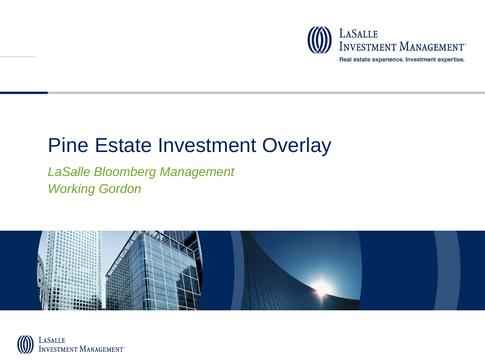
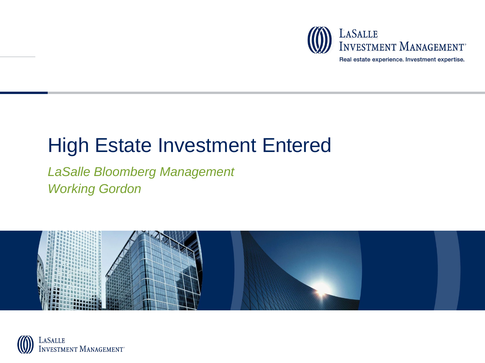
Pine: Pine -> High (68, 146)
Overlay: Overlay -> Entered (297, 146)
